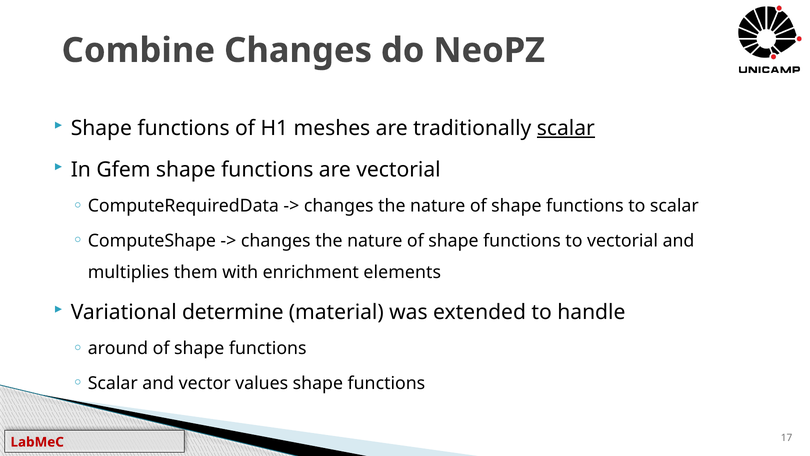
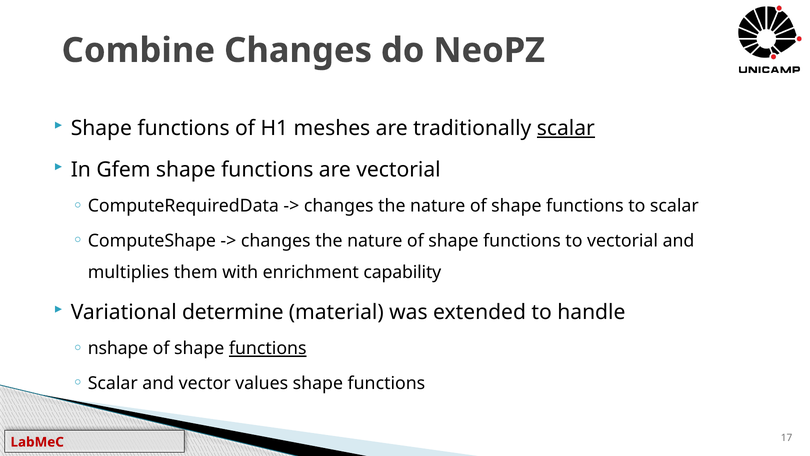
elements: elements -> capability (402, 272)
around: around -> nshape (118, 348)
functions underline: none -> present (268, 348)
